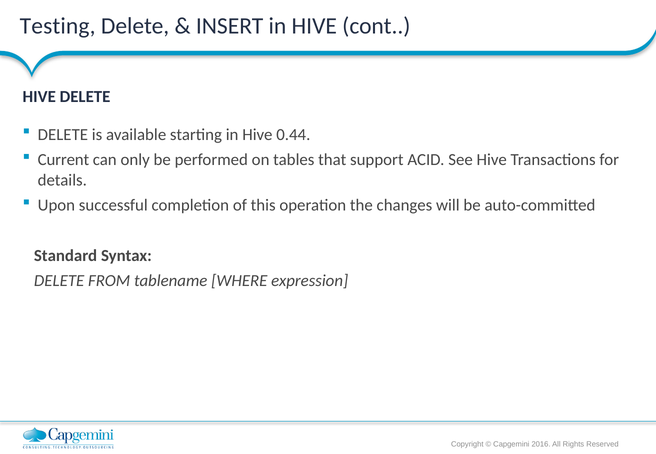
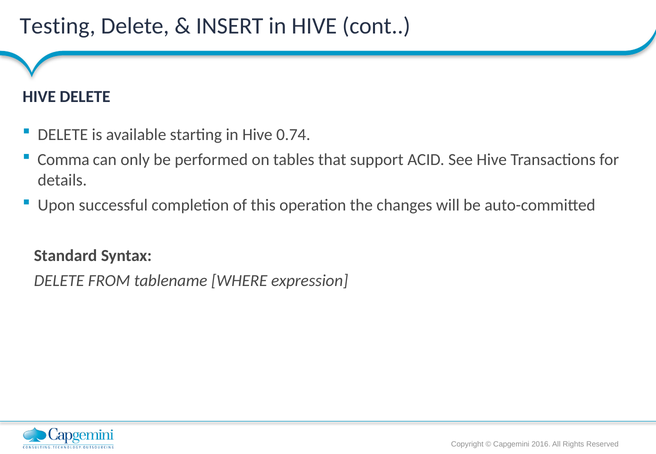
0.44: 0.44 -> 0.74 (293, 135)
Current: Current -> Comma (63, 160)
